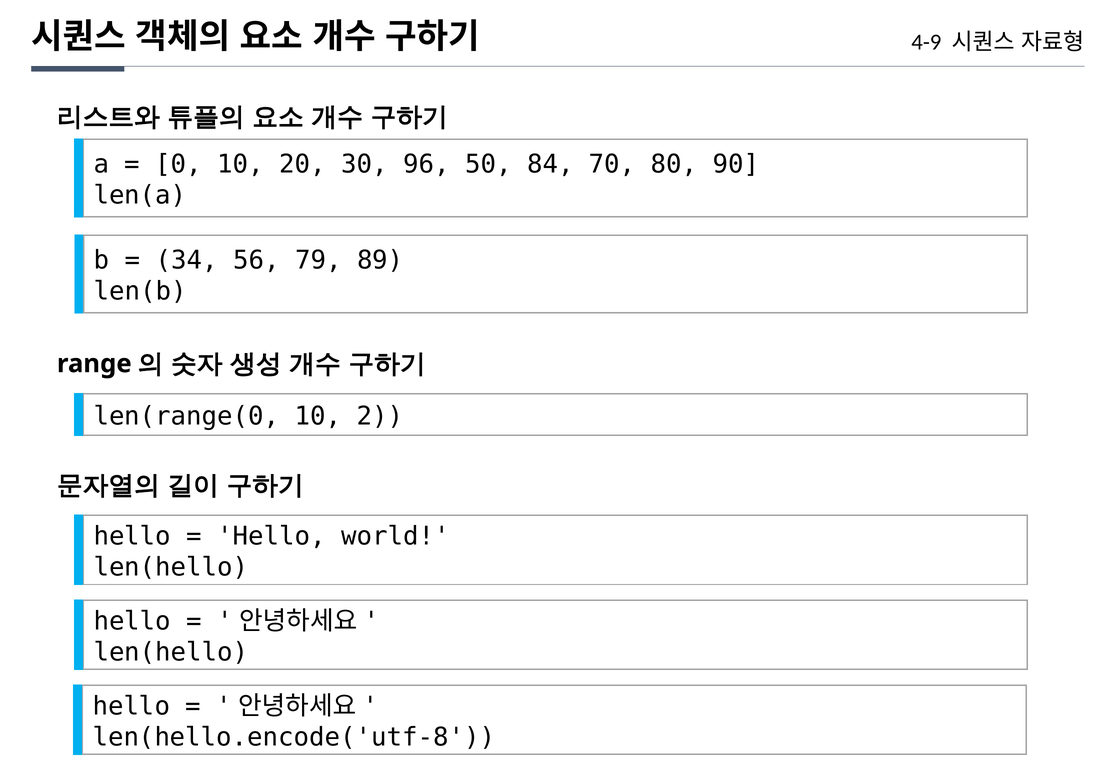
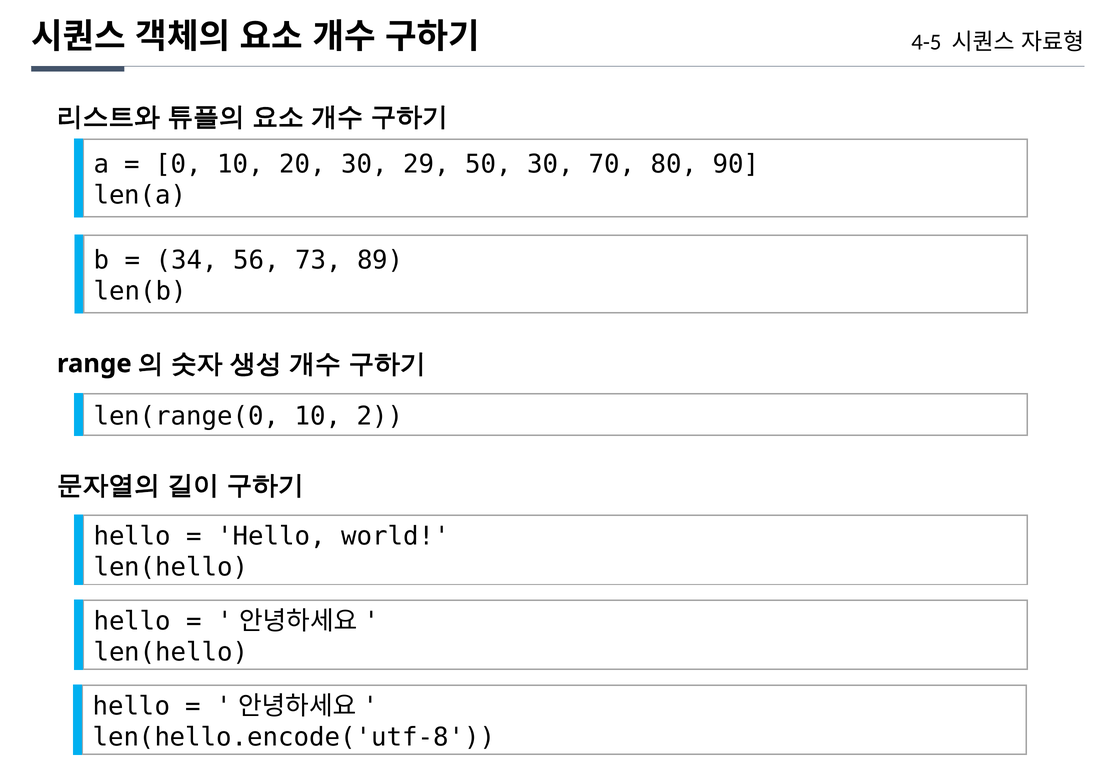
4-9: 4-9 -> 4-5 (926, 42)
96: 96 -> 29 (426, 164)
50 84: 84 -> 30 (550, 164)
79: 79 -> 73 (318, 260)
